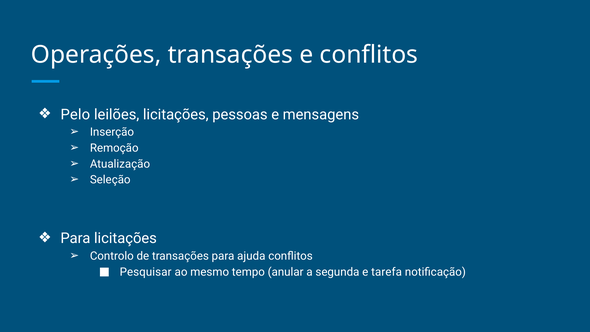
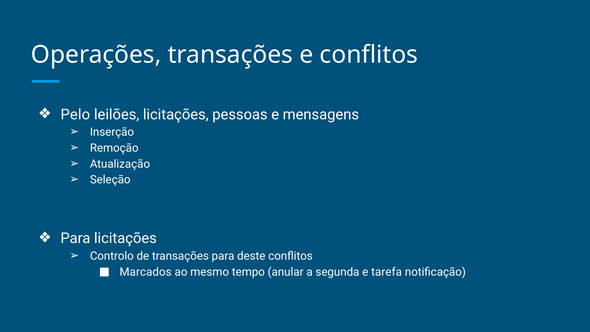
ajuda: ajuda -> deste (251, 256)
Pesquisar: Pesquisar -> Marcados (146, 272)
